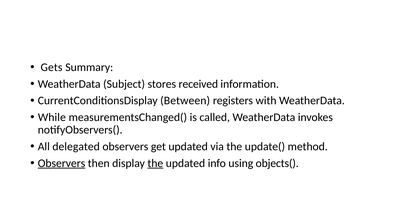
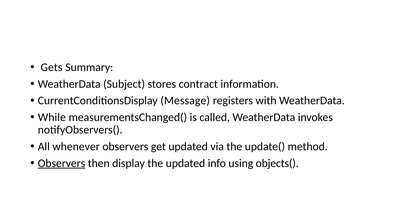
received: received -> contract (198, 84)
Between: Between -> Message (185, 101)
delegated: delegated -> whenever (76, 146)
the underline: present -> none (155, 163)
